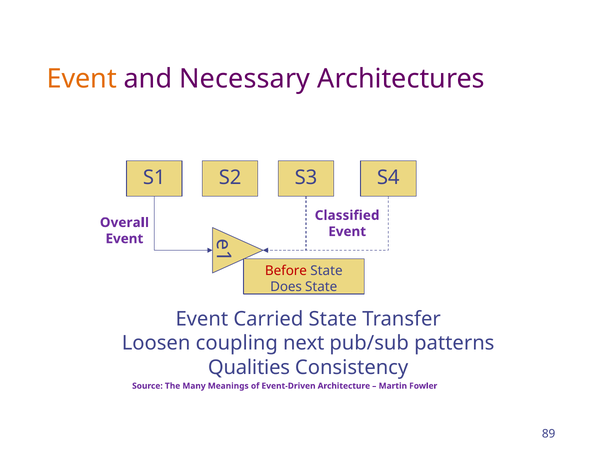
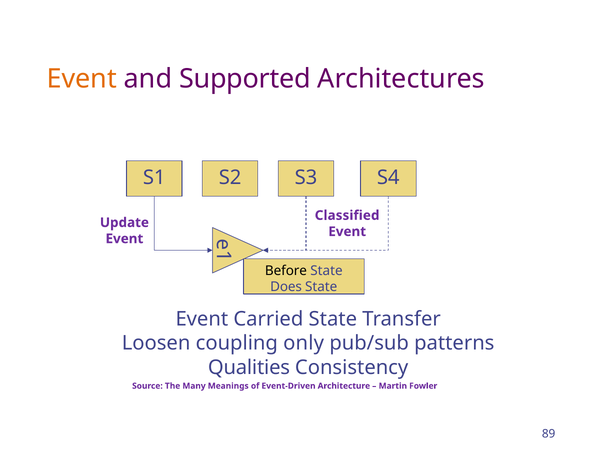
Necessary: Necessary -> Supported (245, 79)
Overall: Overall -> Update (124, 223)
Before colour: red -> black (286, 271)
next: next -> only (304, 343)
